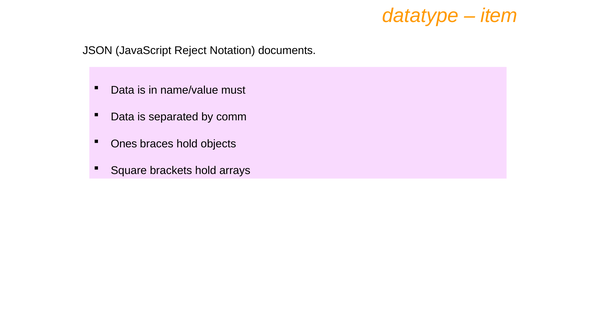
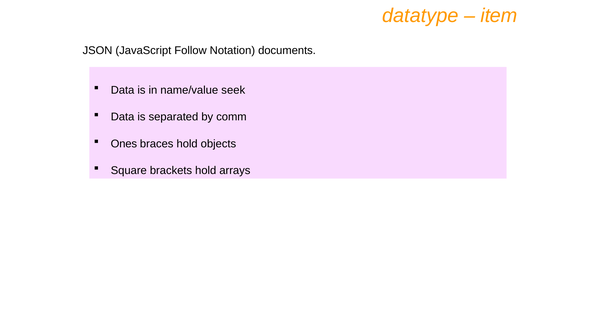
Reject: Reject -> Follow (191, 51)
must: must -> seek (233, 90)
